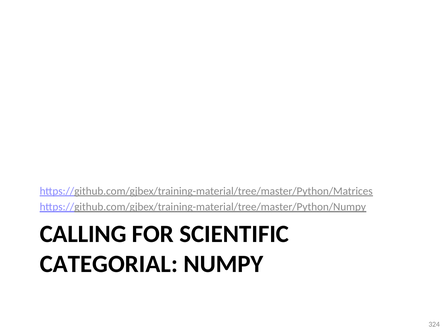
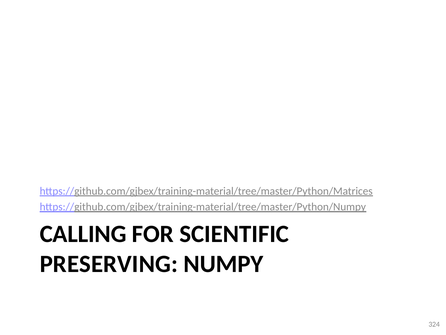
CATEGORIAL: CATEGORIAL -> PRESERVING (109, 263)
